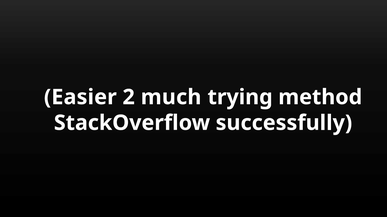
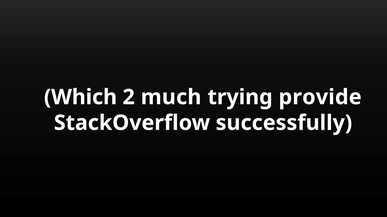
Easier: Easier -> Which (80, 97)
method: method -> provide (320, 97)
